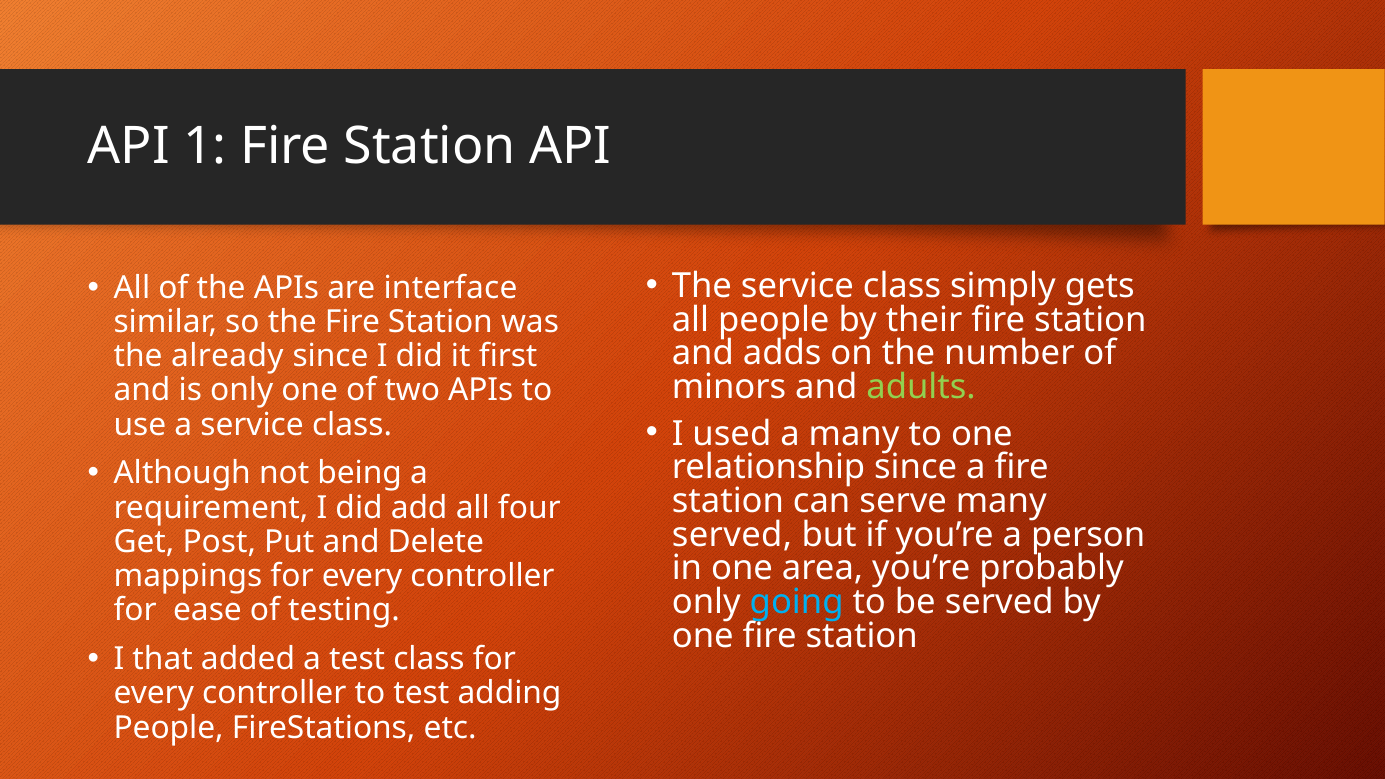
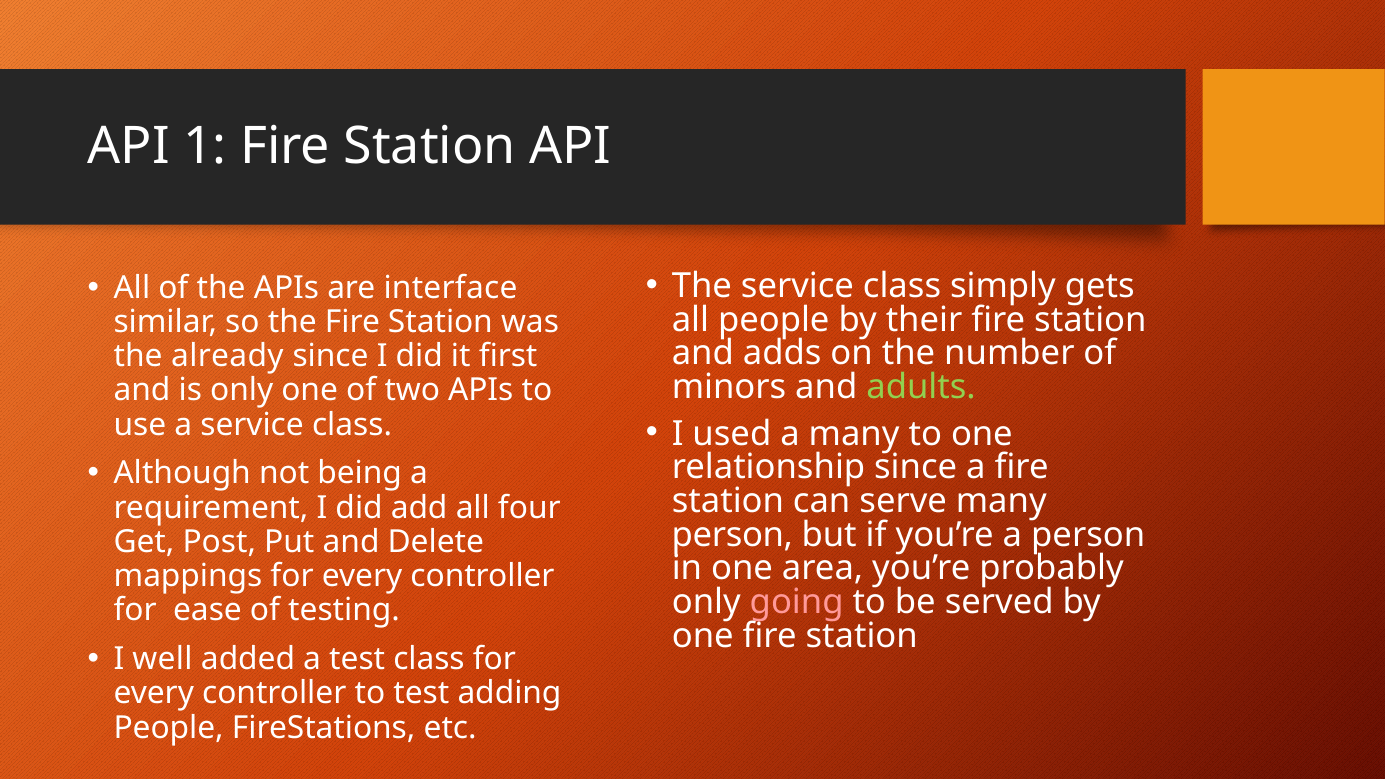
served: served -> person (732, 535)
going colour: light blue -> pink (797, 602)
that: that -> well (163, 659)
